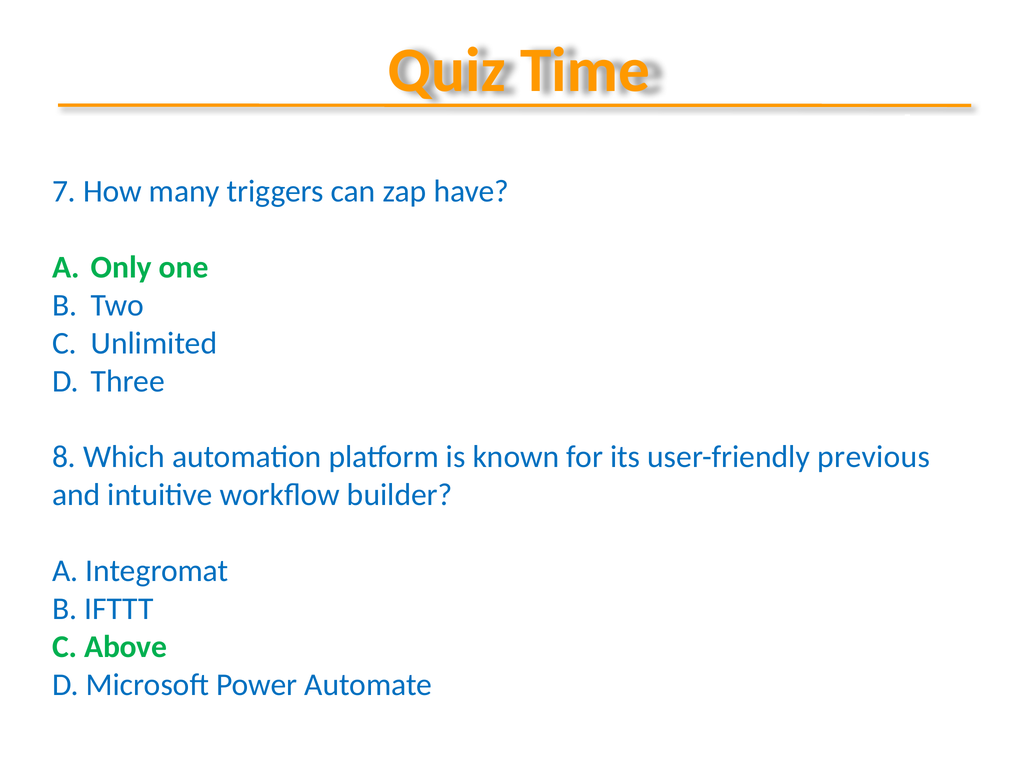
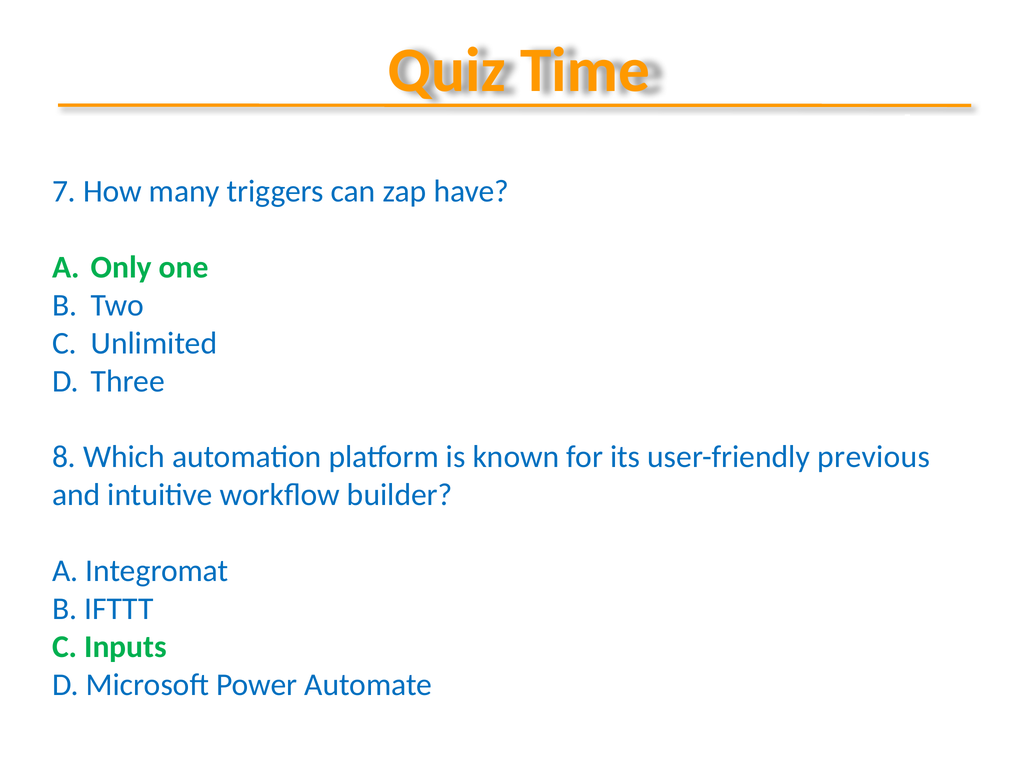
Above: Above -> Inputs (125, 647)
